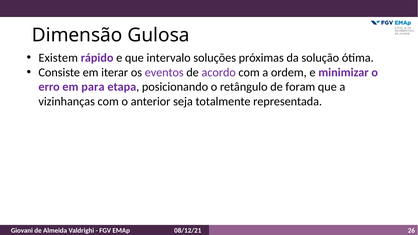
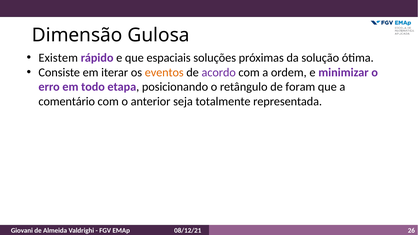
intervalo: intervalo -> espaciais (169, 58)
eventos colour: purple -> orange (164, 72)
para: para -> todo (93, 87)
vizinhanças: vizinhanças -> comentário (67, 102)
